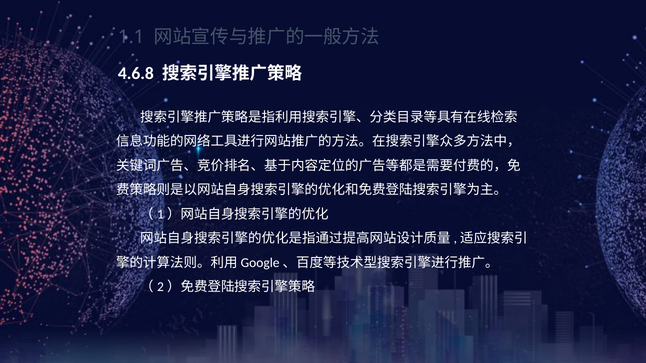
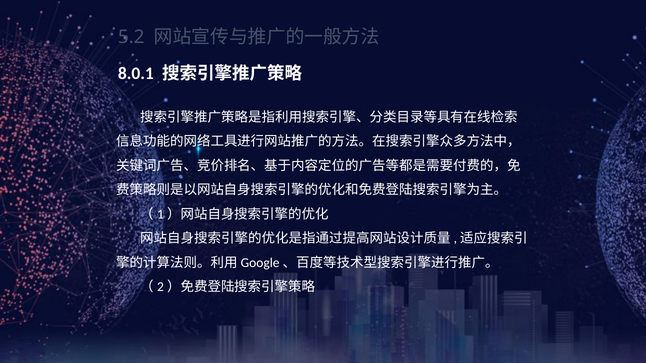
1.1: 1.1 -> 5.2 (131, 37)
4.6.8: 4.6.8 -> 8.0.1 (136, 74)
